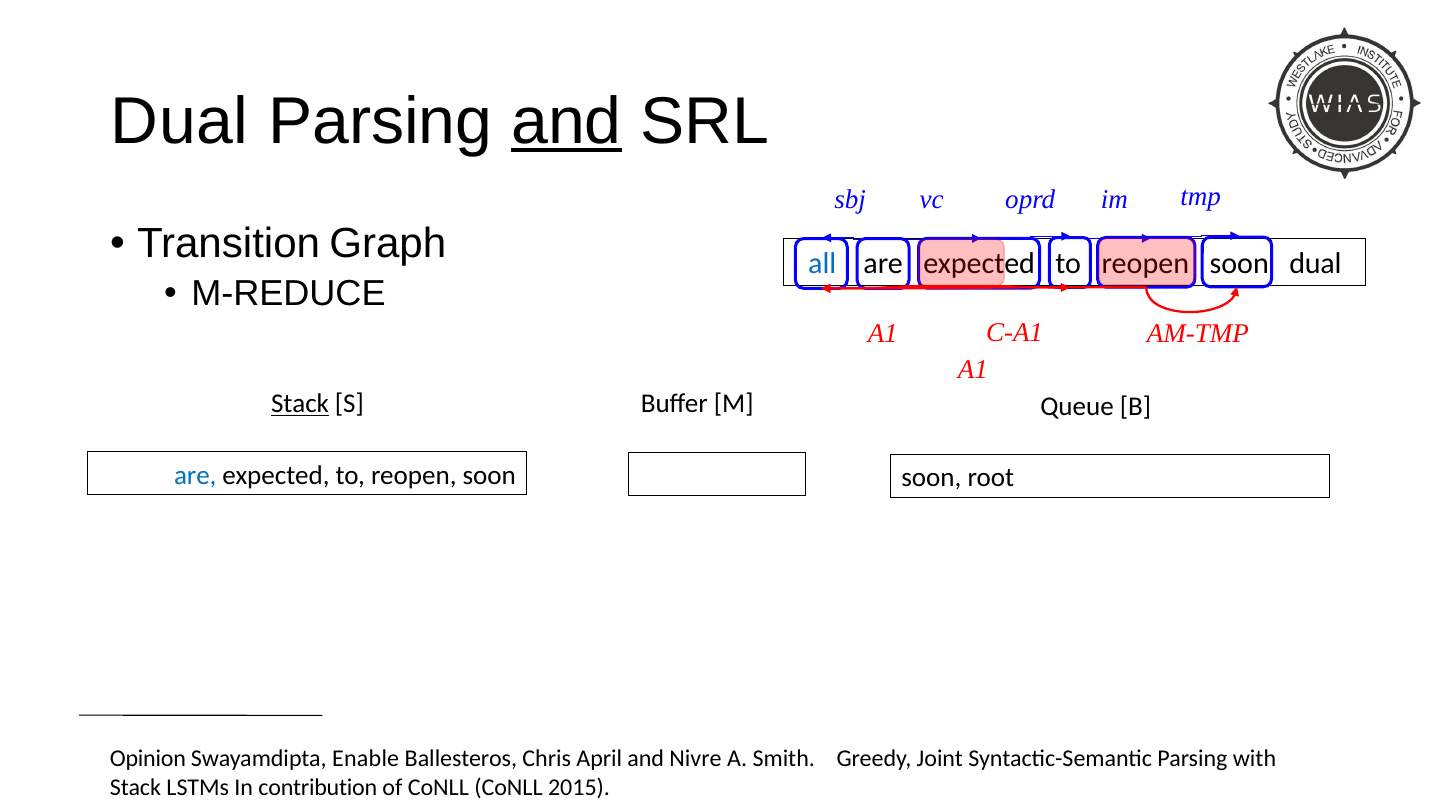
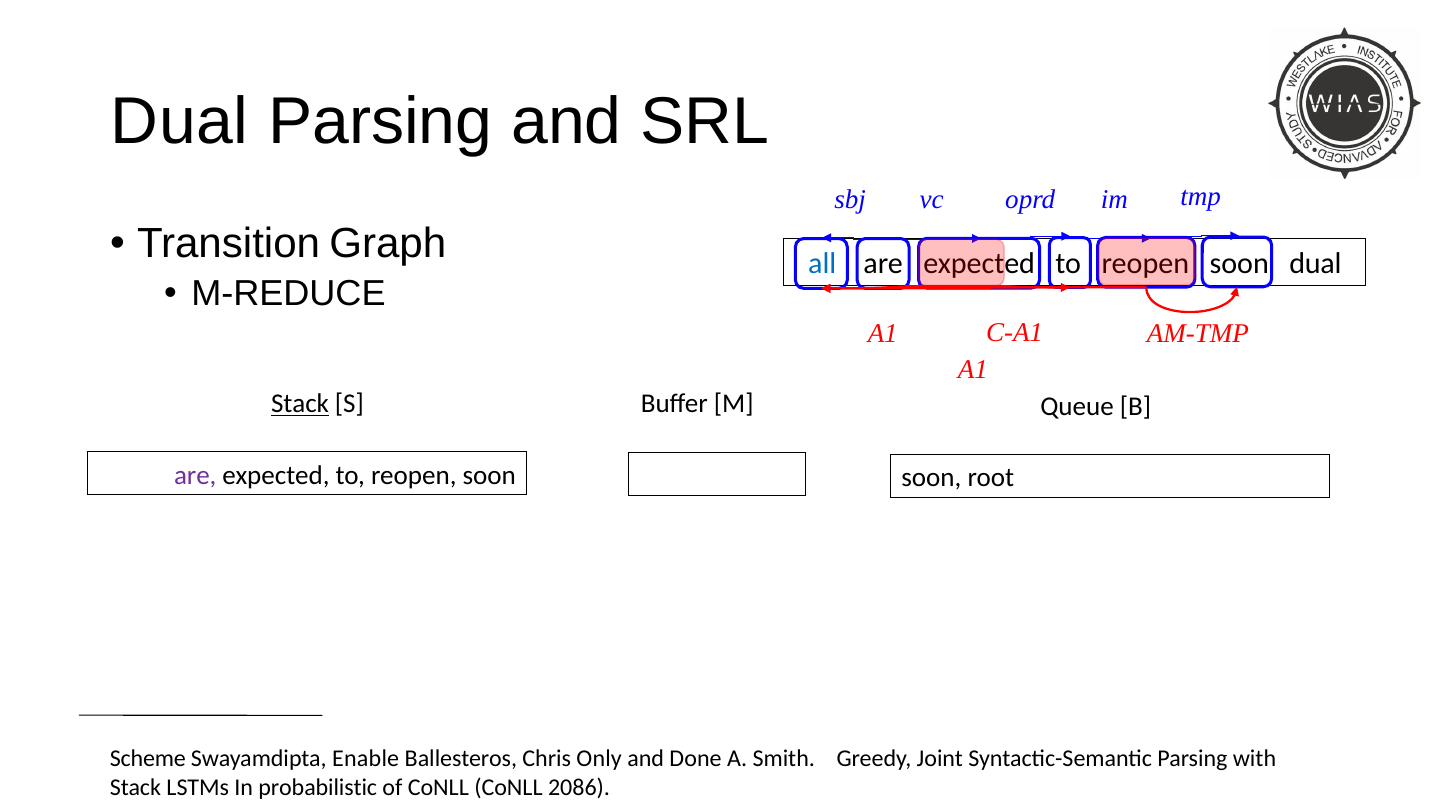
and underline: present -> none (566, 121)
are colour: blue -> purple (195, 476)
Opinion: Opinion -> Scheme (148, 759)
April: April -> Only (599, 759)
Nivre: Nivre -> Done (696, 759)
contribution: contribution -> probabilistic (318, 788)
2015: 2015 -> 2086 (579, 788)
